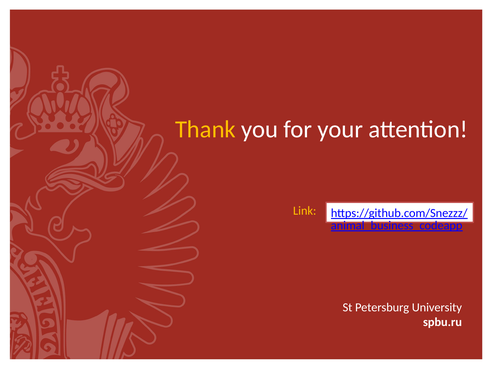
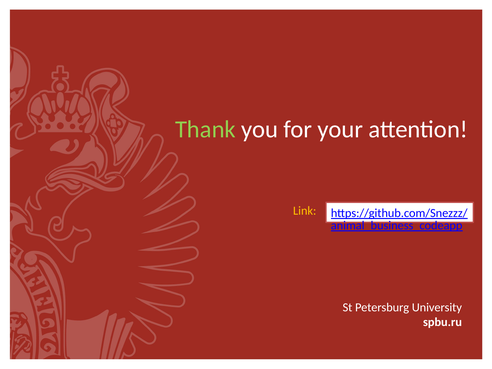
Thank colour: yellow -> light green (205, 129)
